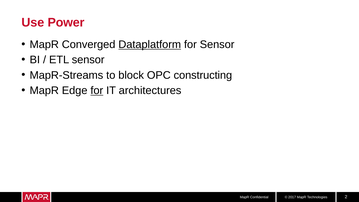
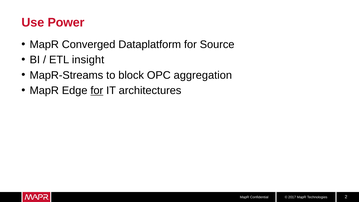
Dataplatform underline: present -> none (150, 44)
for Sensor: Sensor -> Source (217, 44)
ETL sensor: sensor -> insight (88, 60)
constructing: constructing -> aggregation (203, 75)
